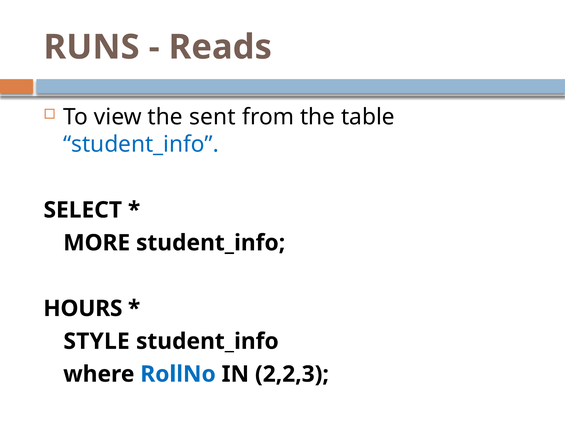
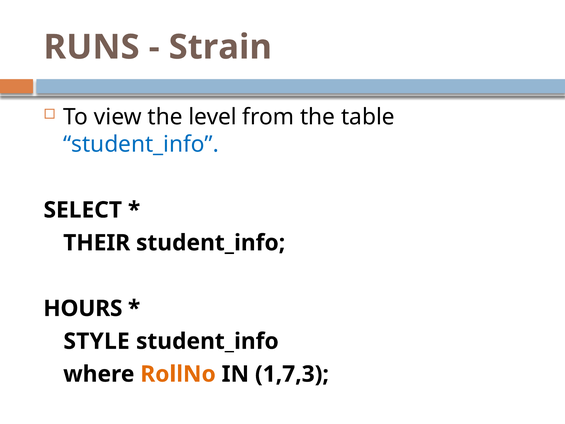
Reads: Reads -> Strain (220, 47)
sent: sent -> level (213, 117)
MORE: MORE -> THEIR (97, 243)
RollNo colour: blue -> orange (178, 374)
2,2,3: 2,2,3 -> 1,7,3 (292, 374)
